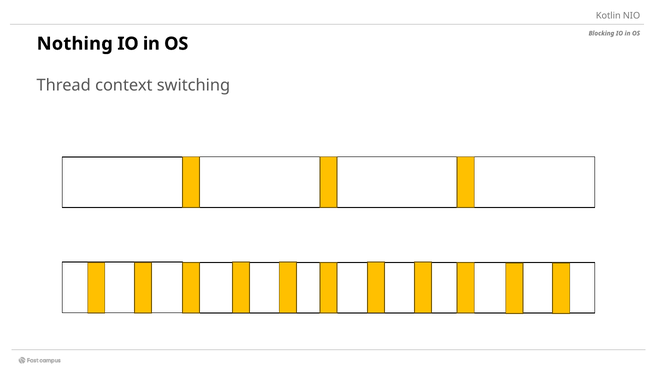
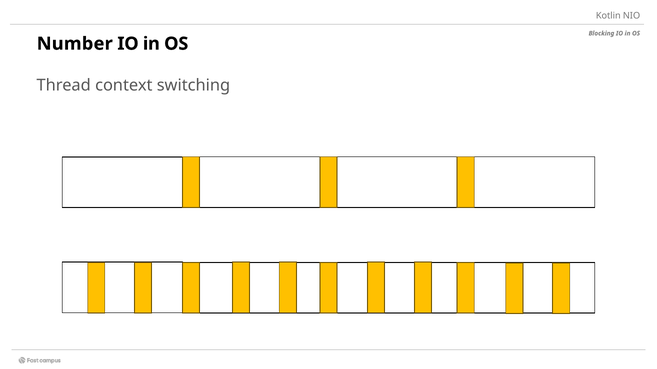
Nothing: Nothing -> Number (75, 44)
